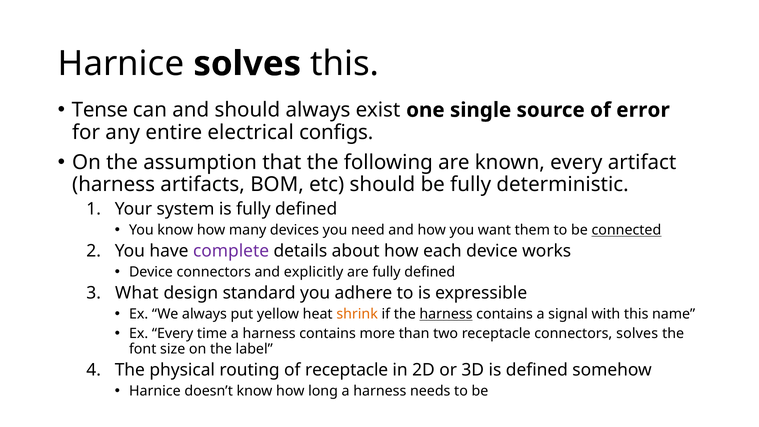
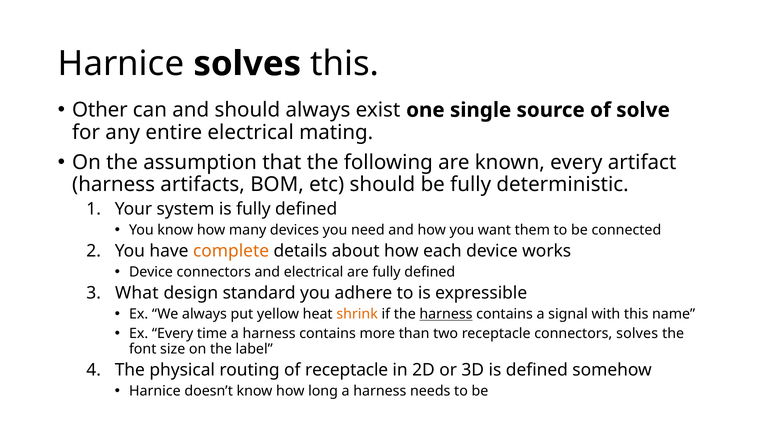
Tense: Tense -> Other (100, 110)
error: error -> solve (643, 110)
configs: configs -> mating (336, 132)
connected underline: present -> none (626, 230)
complete colour: purple -> orange (231, 251)
and explicitly: explicitly -> electrical (314, 272)
